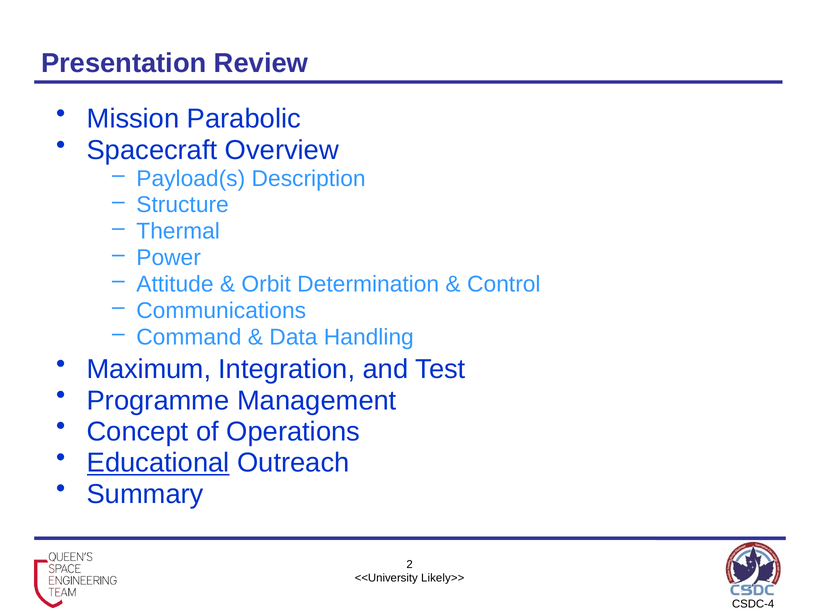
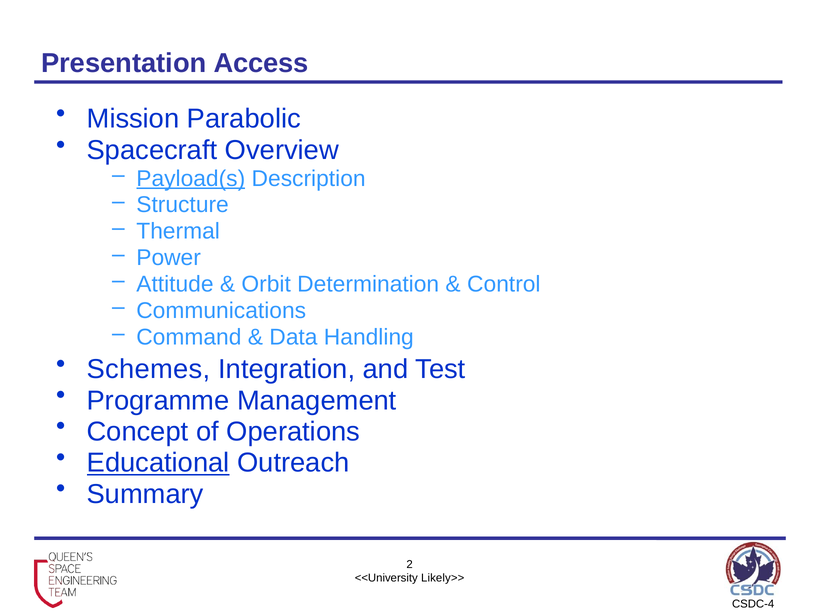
Review: Review -> Access (261, 63)
Payload(s underline: none -> present (191, 179)
Maximum: Maximum -> Schemes (149, 369)
